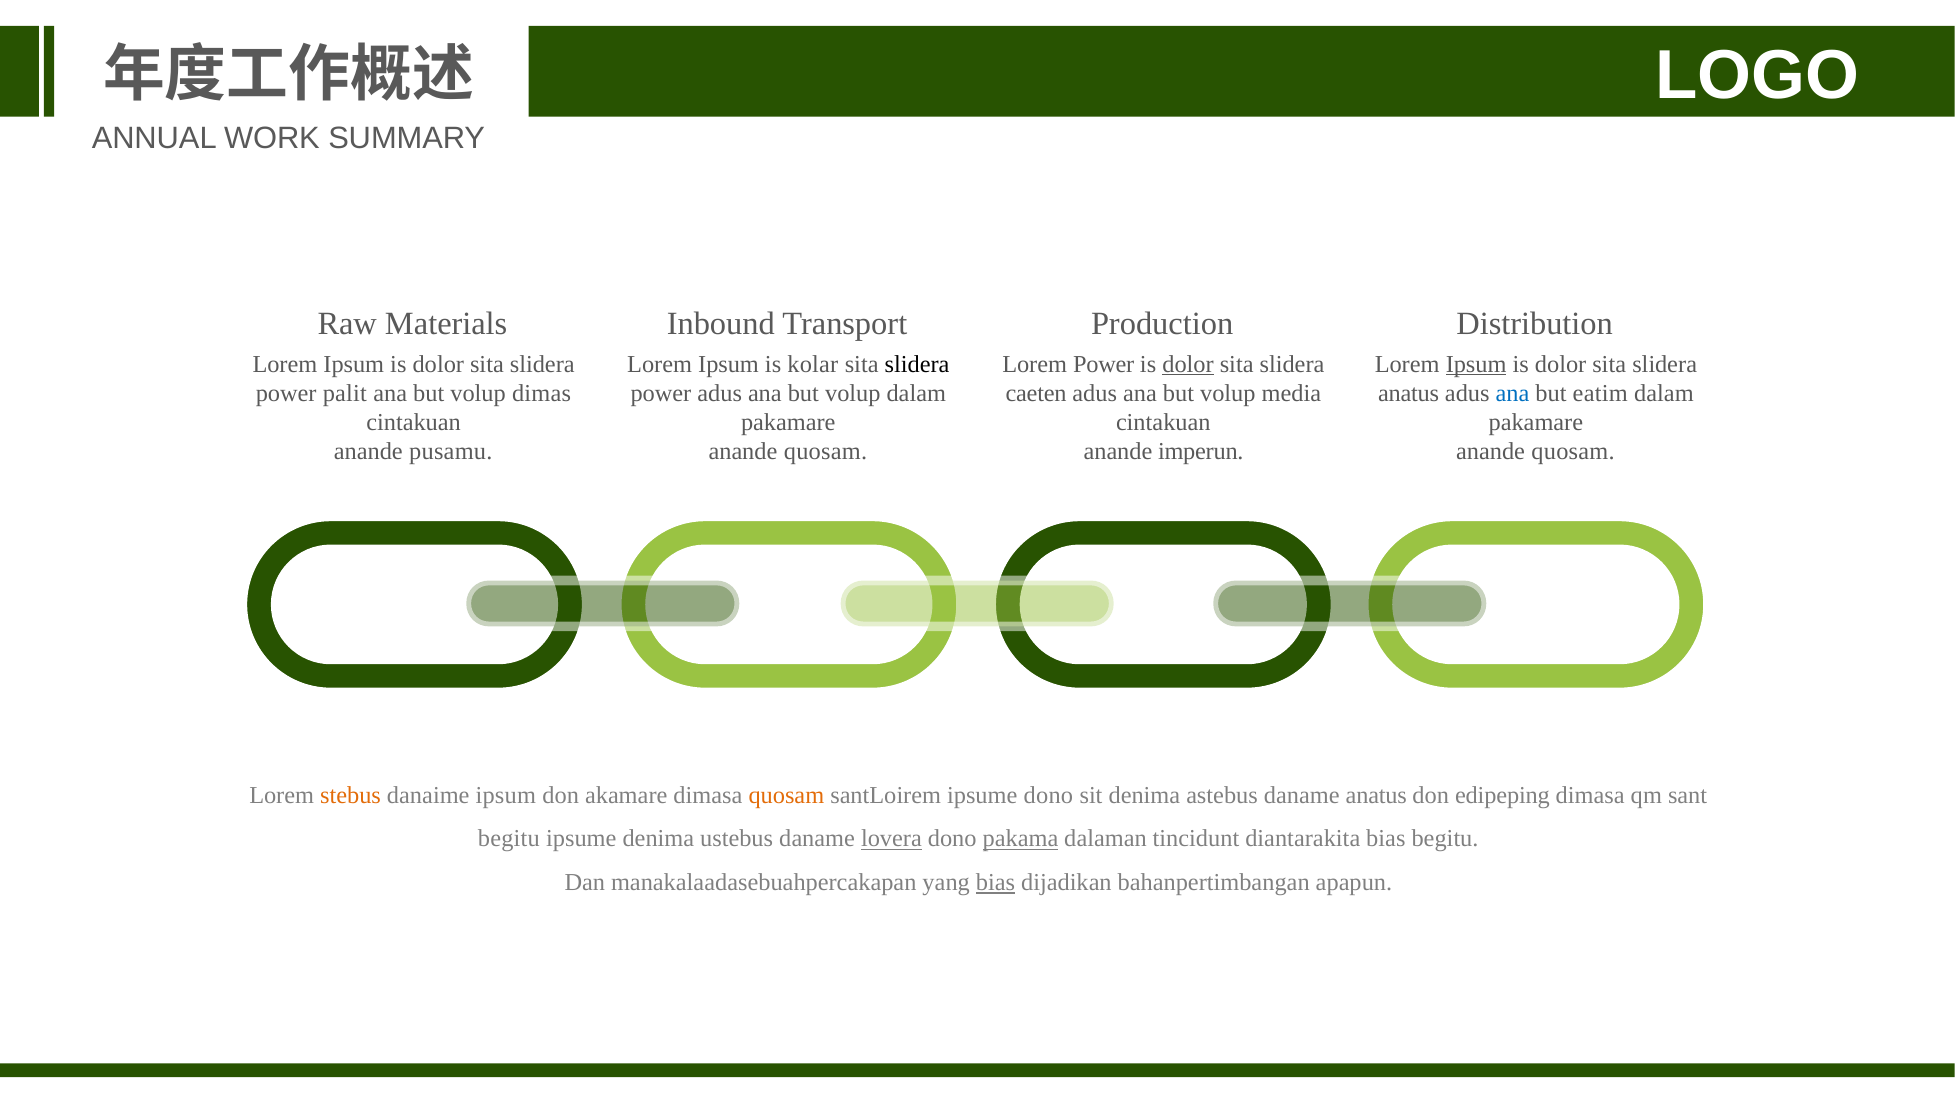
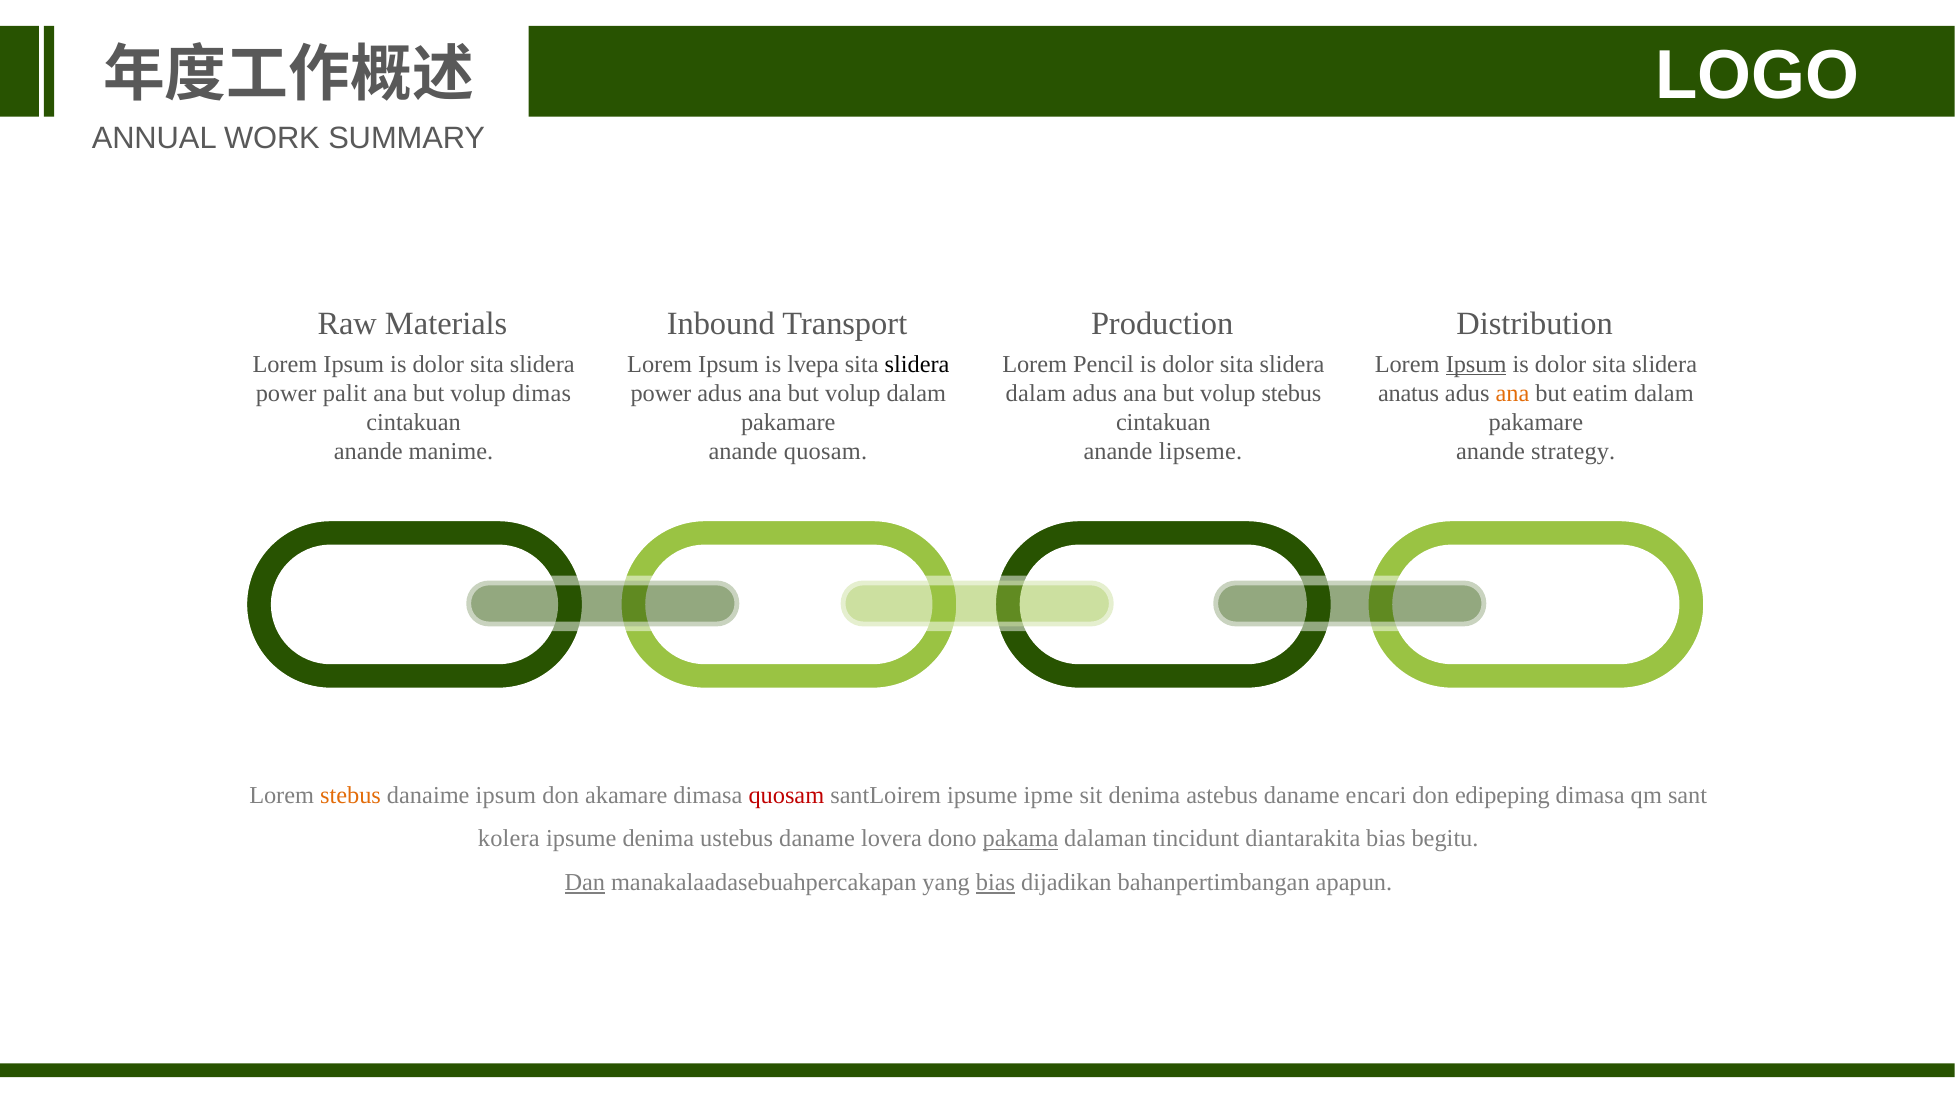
kolar: kolar -> lvepa (813, 364)
Lorem Power: Power -> Pencil (1104, 364)
dolor underline: present -> none (1188, 364)
caeten: caeten -> dalam (1036, 393)
volup media: media -> stebus (1292, 393)
ana colour: blue -> orange (1513, 393)
pusamu: pusamu -> manime (451, 452)
imperun: imperun -> lipseme (1201, 452)
quosam: quosam -> strategy (1573, 452)
quosam colour: orange -> red (786, 795)
ipsume dono: dono -> ipme (1048, 795)
daname anatus: anatus -> encari (1376, 795)
begitu: begitu -> kolera (509, 839)
lovera underline: present -> none (891, 839)
Dan underline: none -> present (585, 883)
